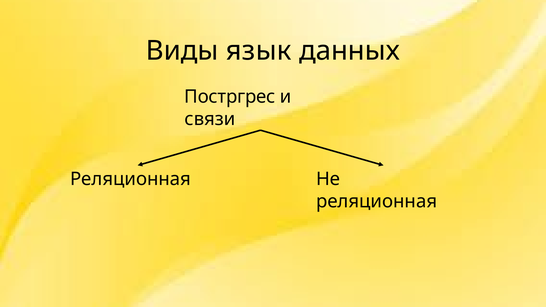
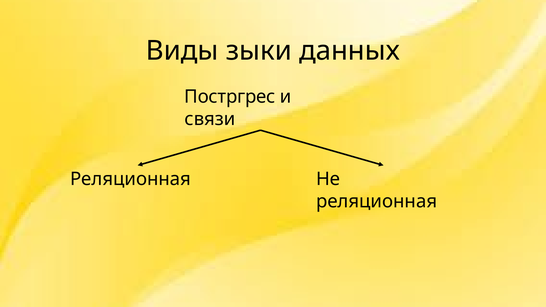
язык: язык -> зыки (259, 51)
